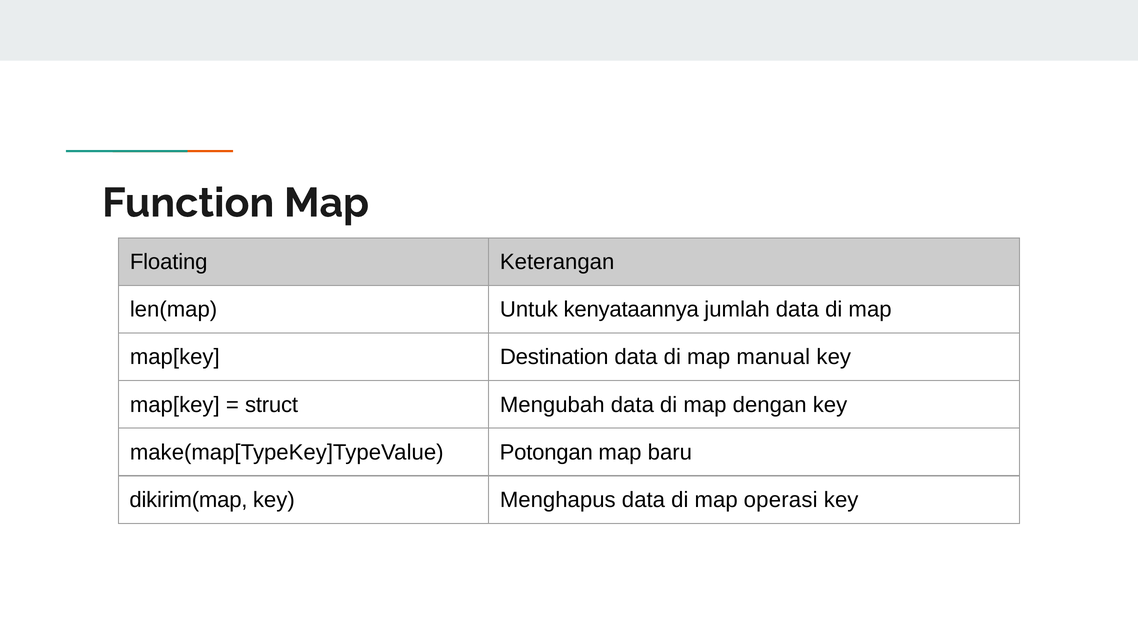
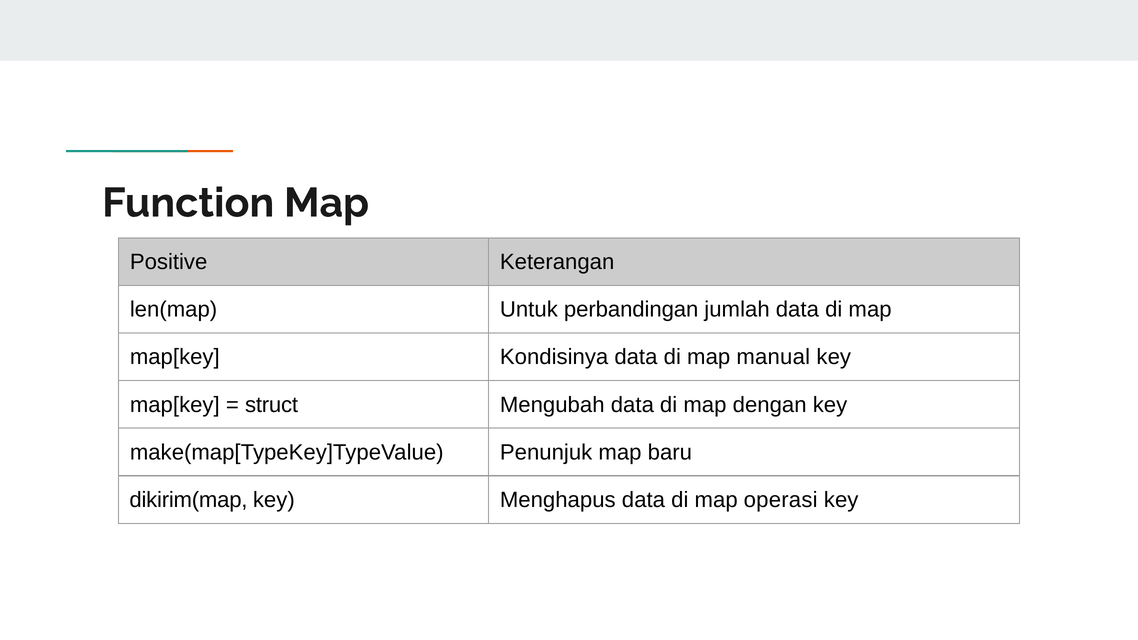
Floating: Floating -> Positive (169, 262)
kenyataannya: kenyataannya -> perbandingan (631, 310)
Destination: Destination -> Kondisinya (554, 357)
Potongan: Potongan -> Penunjuk (546, 452)
